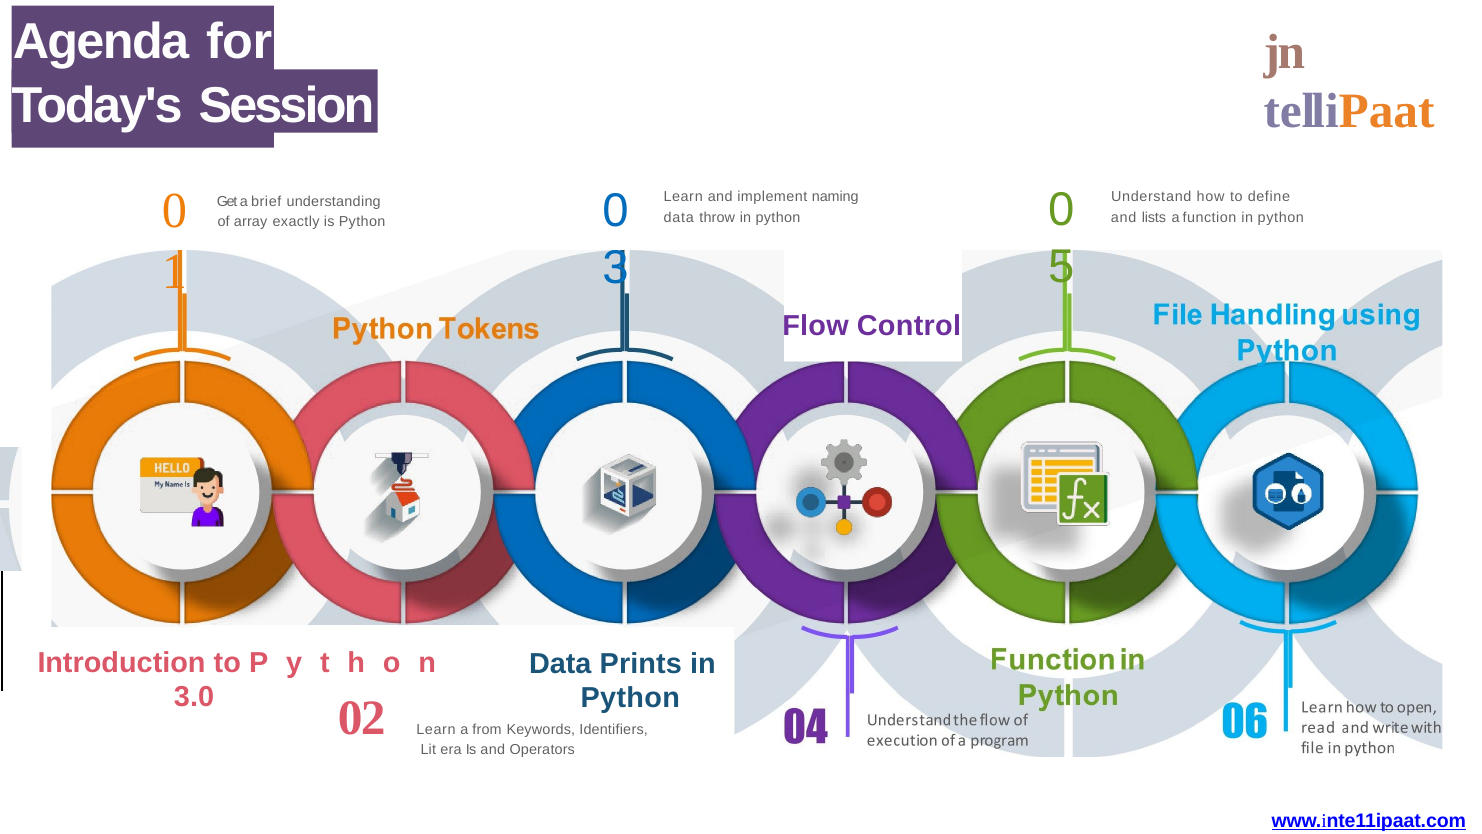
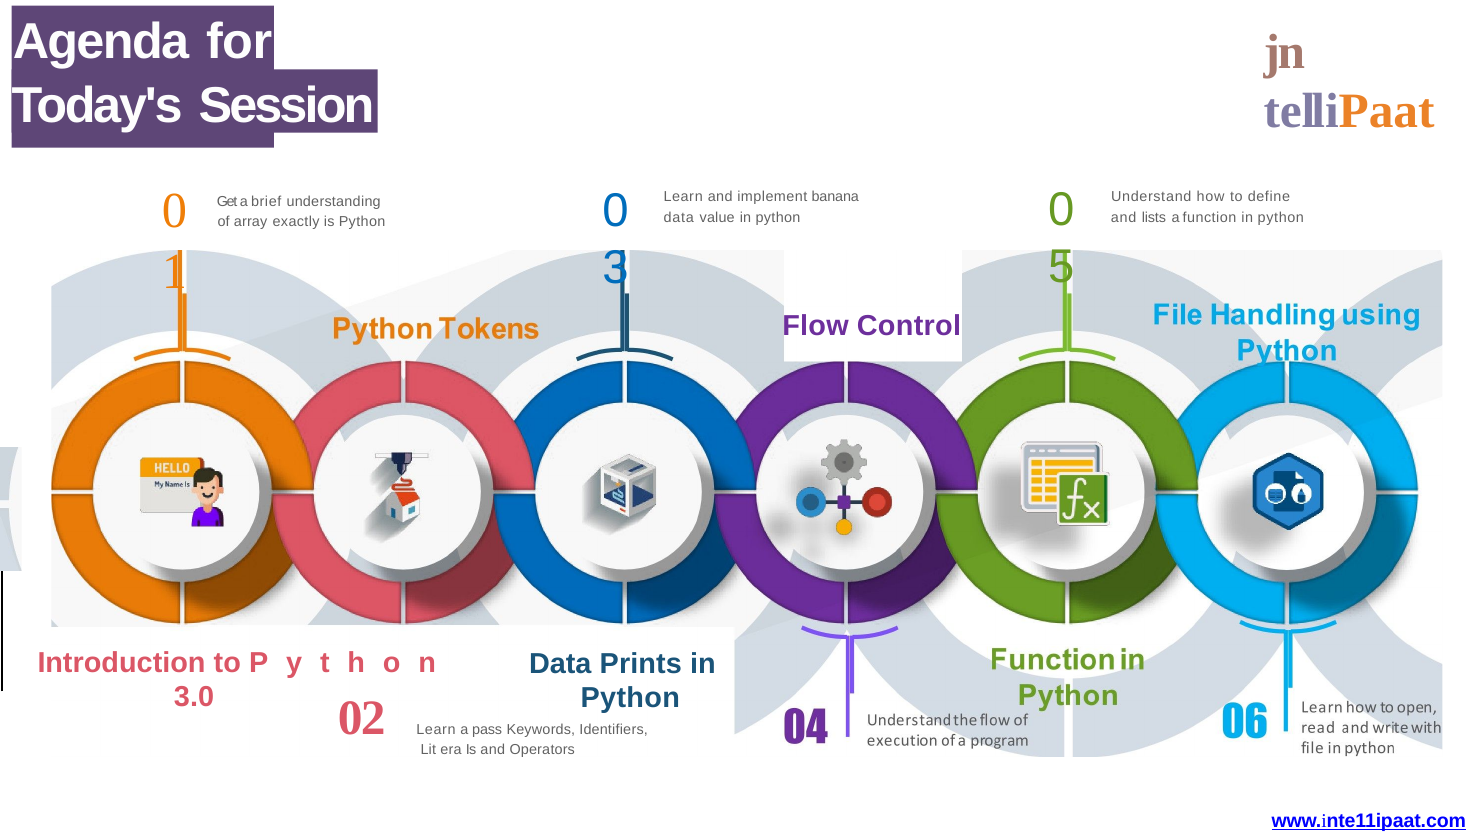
naming: naming -> banana (835, 197)
throw: throw -> value (717, 217)
from: from -> pass (487, 729)
